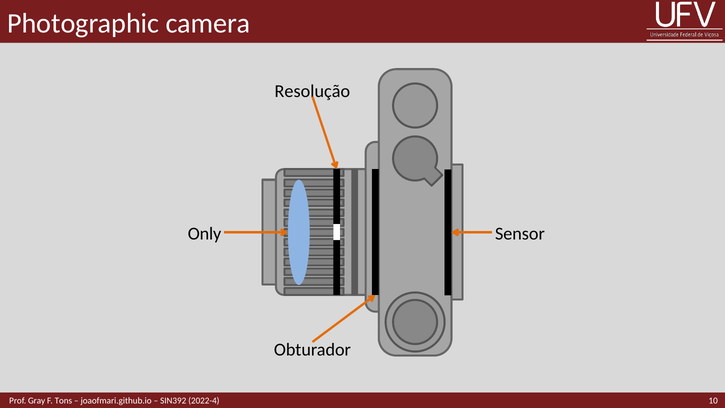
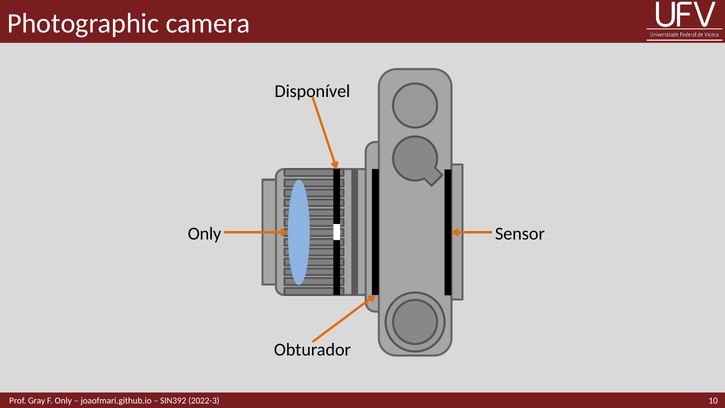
Resolução: Resolução -> Disponível (312, 91)
F Tons: Tons -> Only (63, 401)
2022-4: 2022-4 -> 2022-3 (204, 401)
